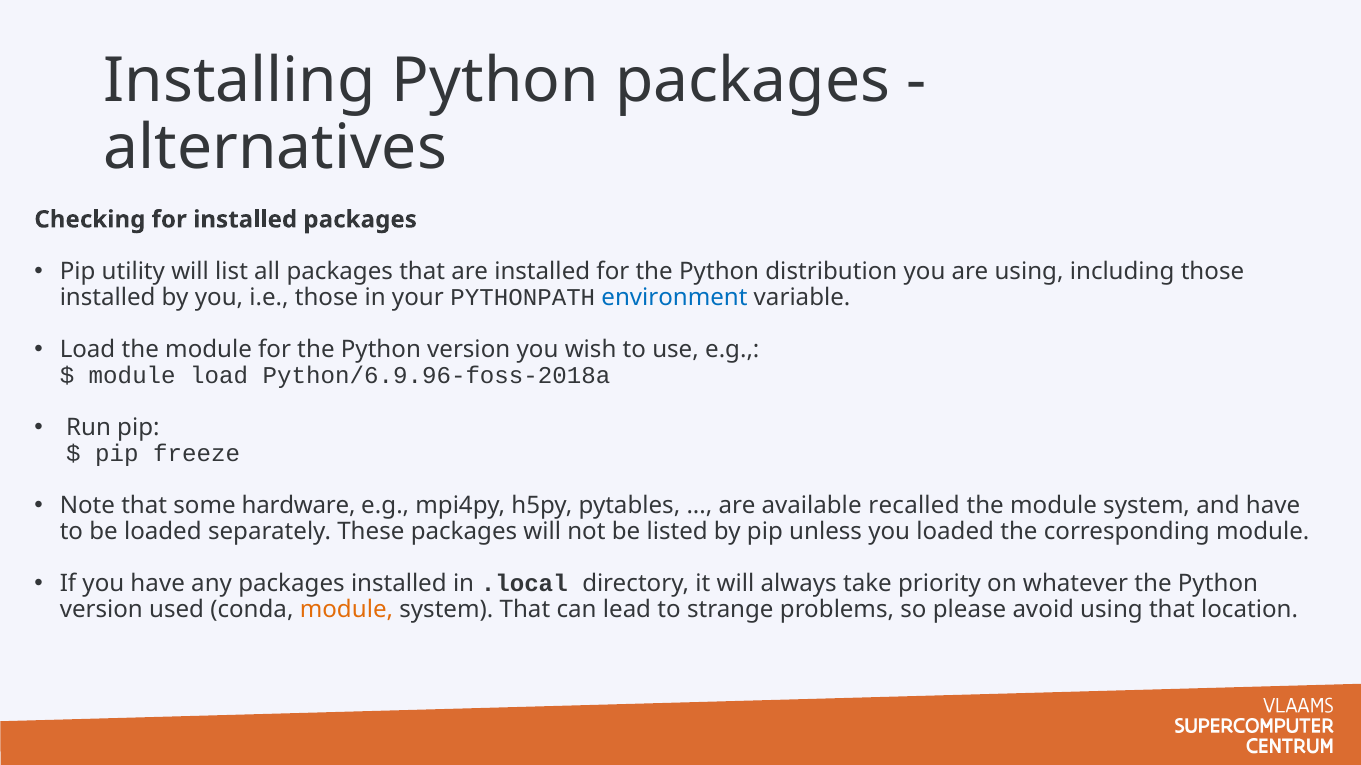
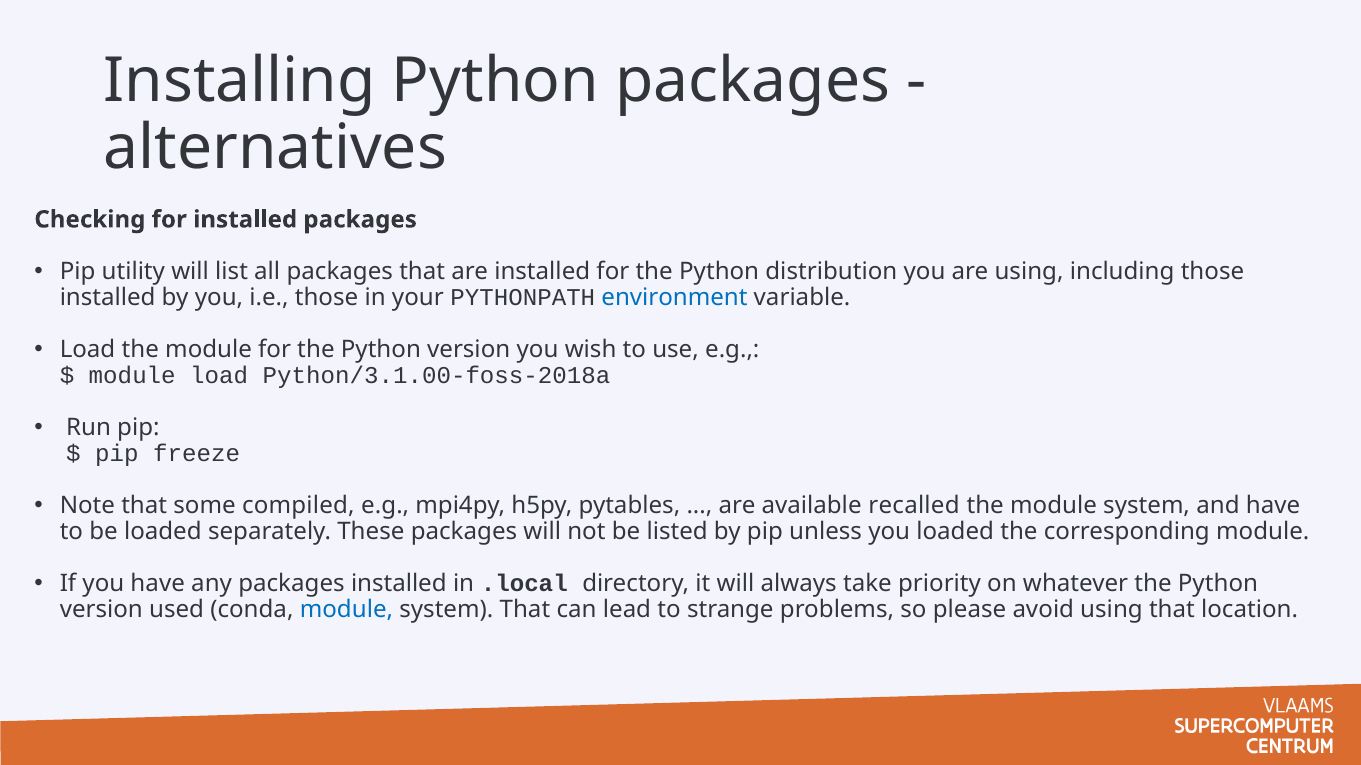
Python/6.9.96-foss-2018a: Python/6.9.96-foss-2018a -> Python/3.1.00-foss-2018a (437, 376)
hardware: hardware -> compiled (298, 506)
module colour: orange -> blue (346, 610)
